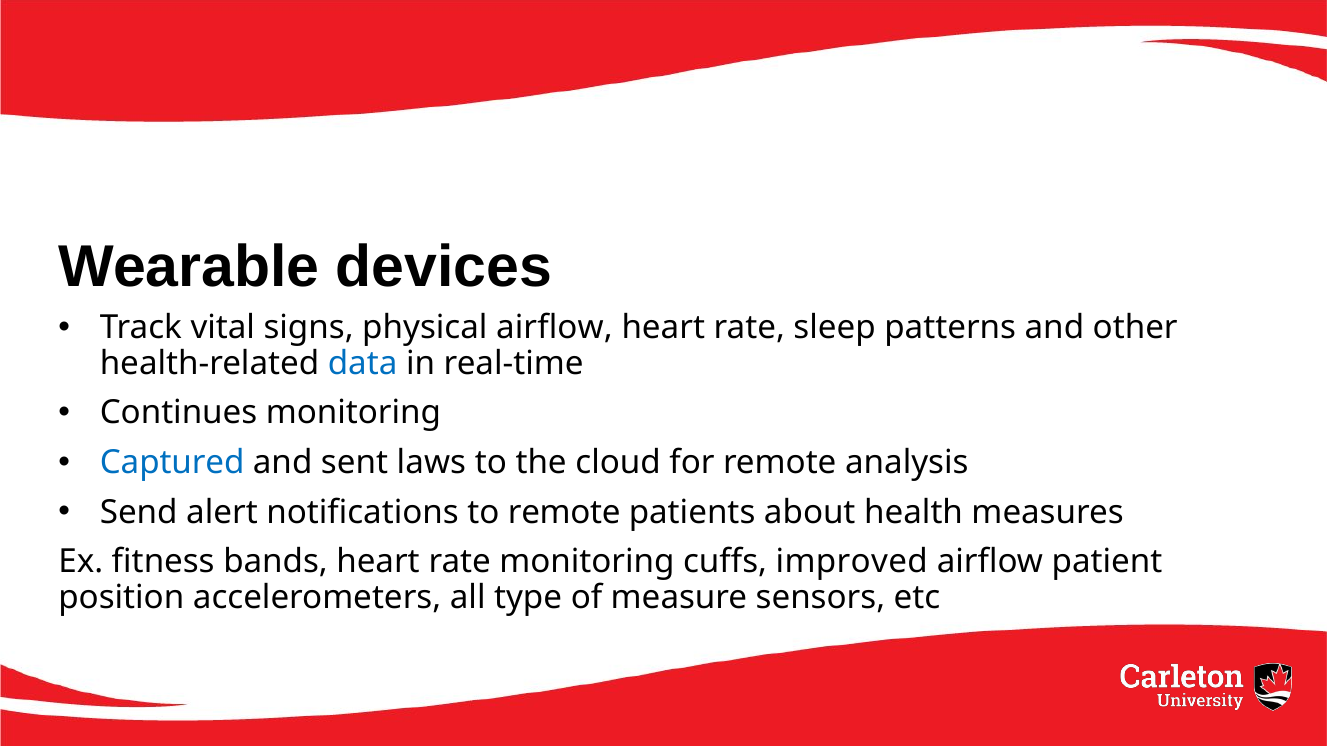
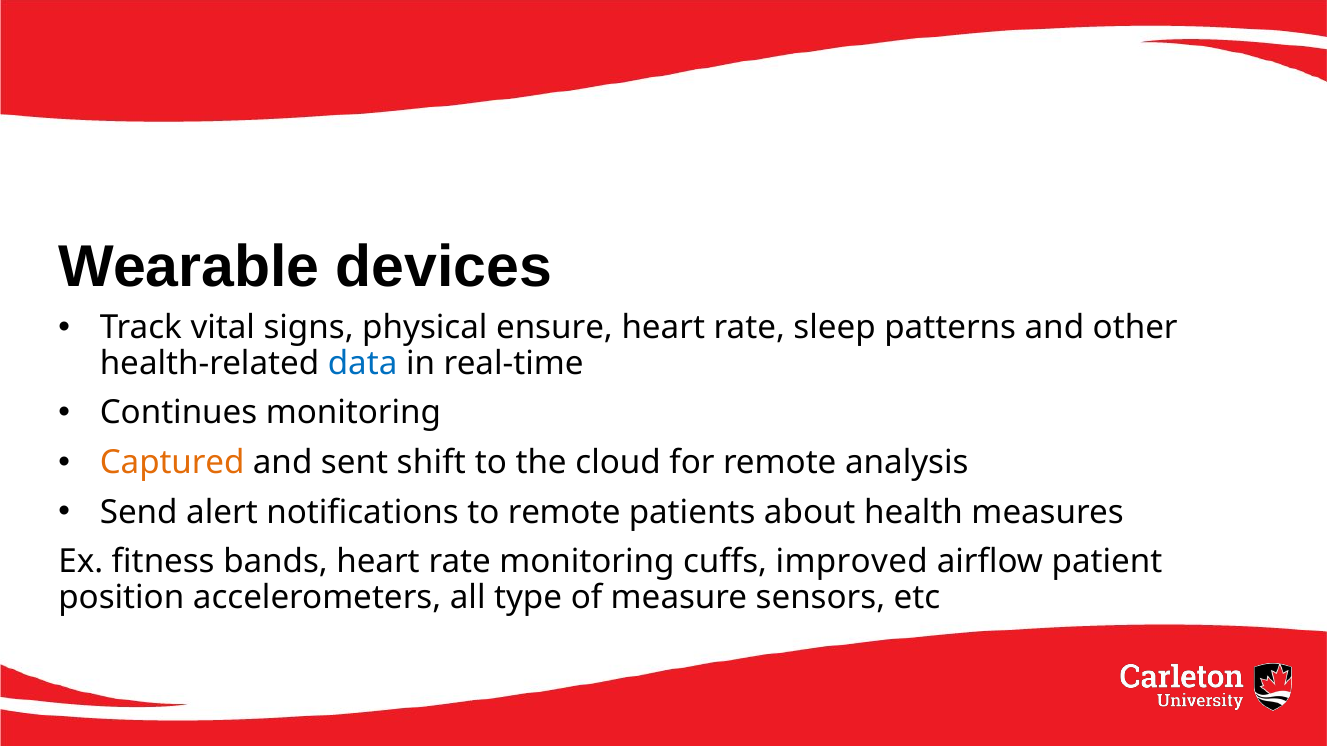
physical airflow: airflow -> ensure (554, 328)
Captured colour: blue -> orange (172, 463)
laws: laws -> shift (431, 463)
